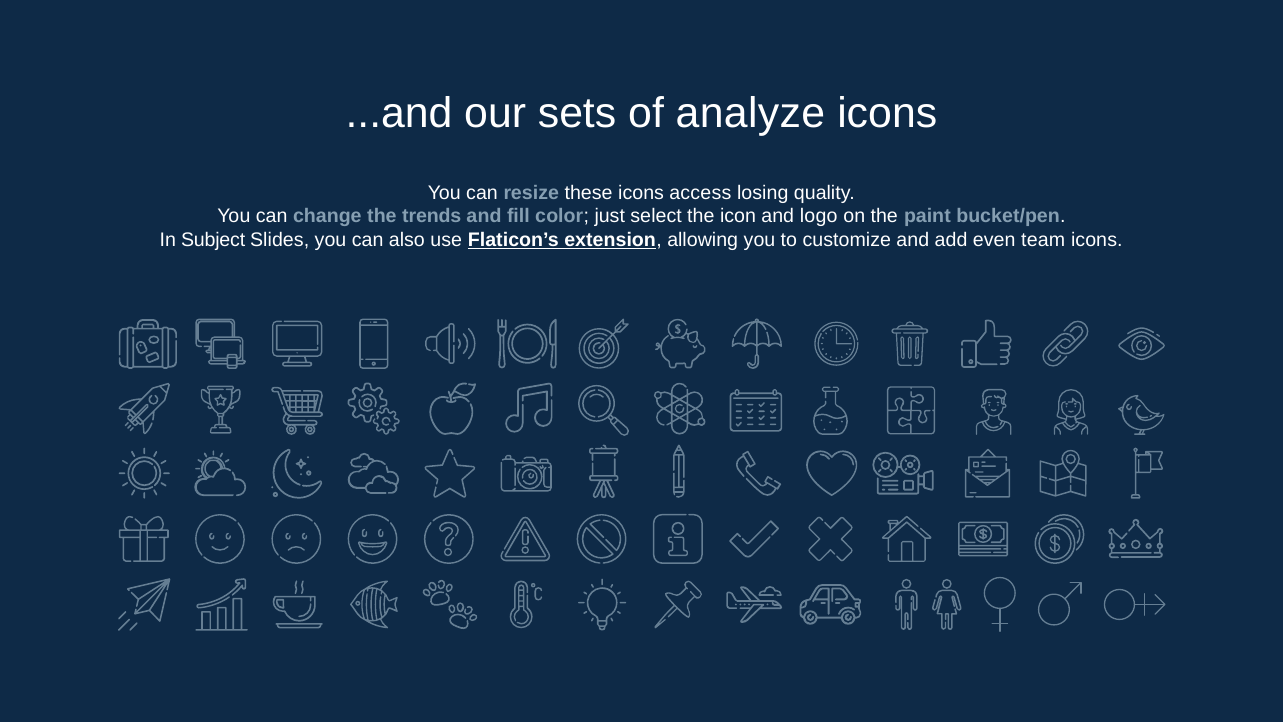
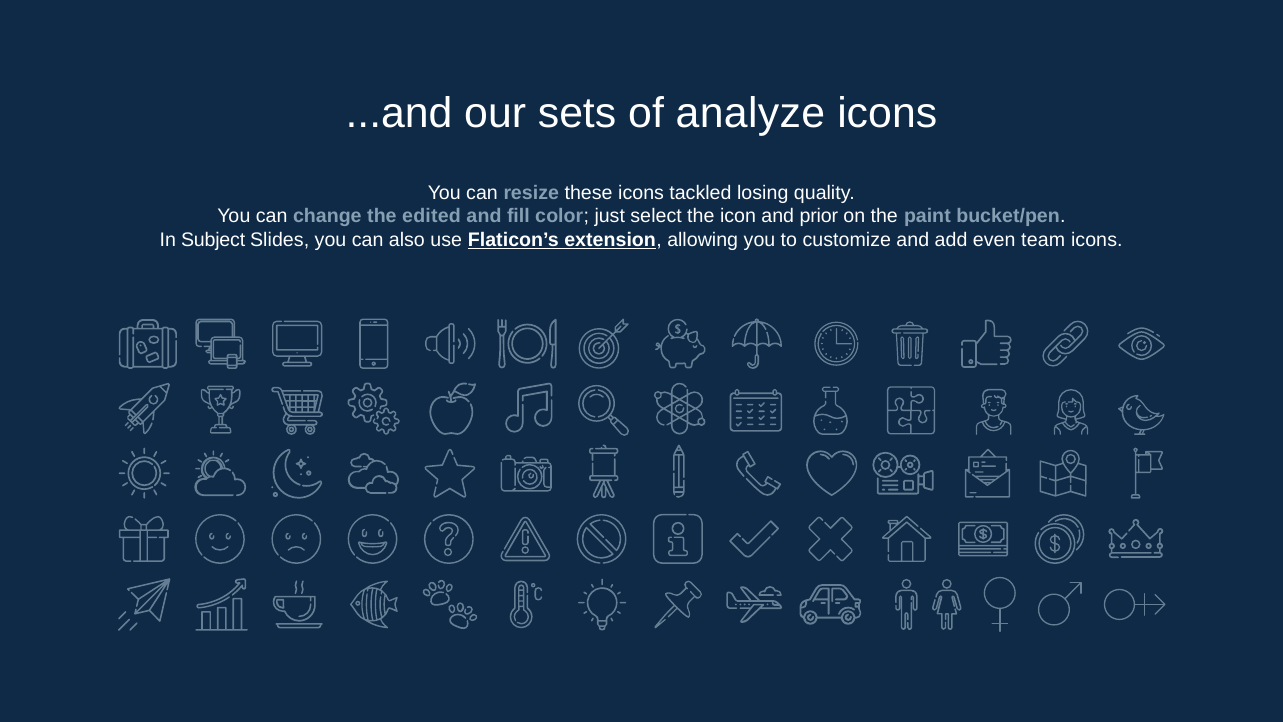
access: access -> tackled (700, 193)
trends: trends -> edited (432, 216)
logo: logo -> prior (819, 216)
